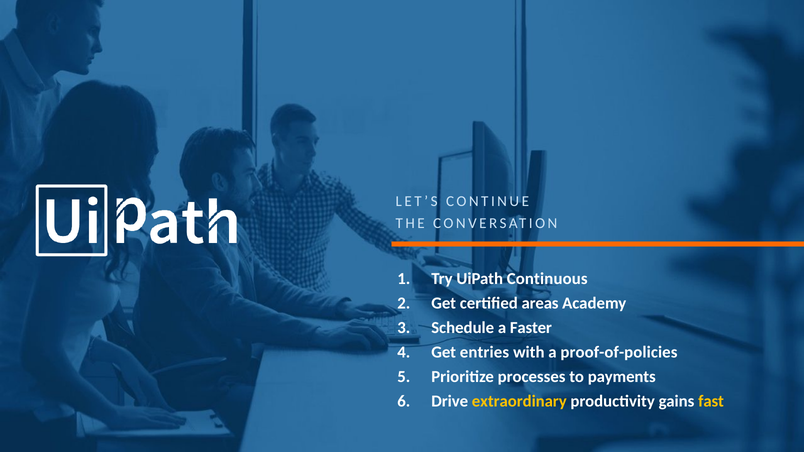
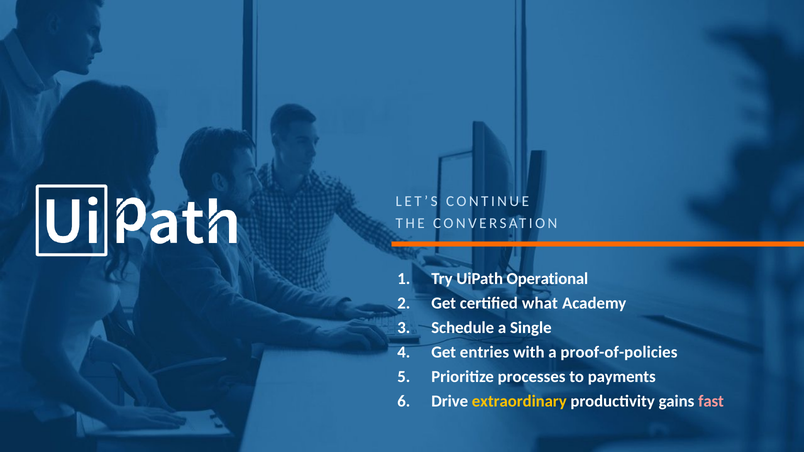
Continuous: Continuous -> Operational (547, 279)
areas: areas -> what (540, 304)
Faster: Faster -> Single (531, 328)
fast colour: yellow -> pink (711, 401)
